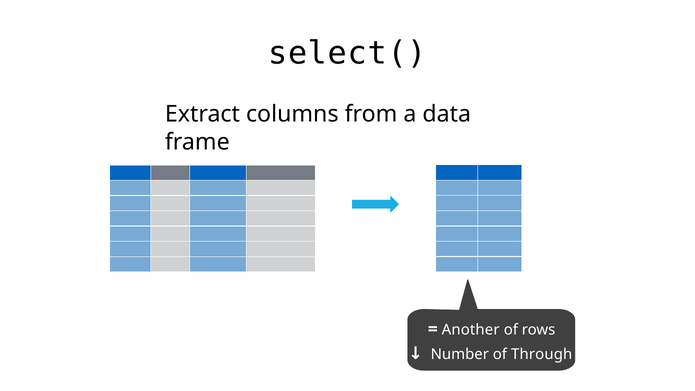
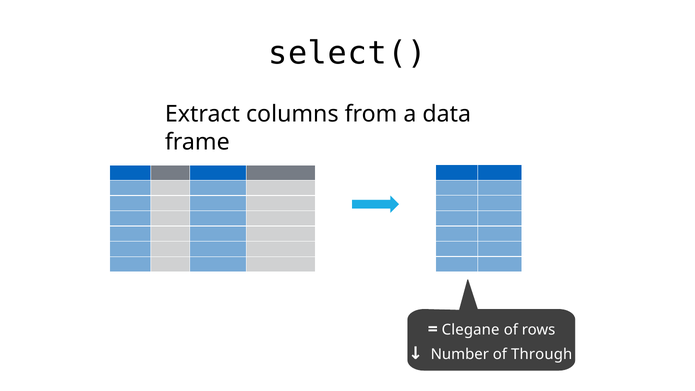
Another: Another -> Clegane (471, 330)
